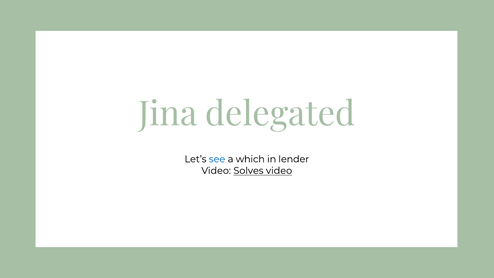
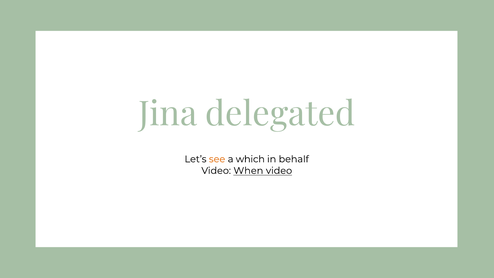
see colour: blue -> orange (217, 159)
lender: lender -> behalf (294, 159)
Solves: Solves -> When (248, 171)
